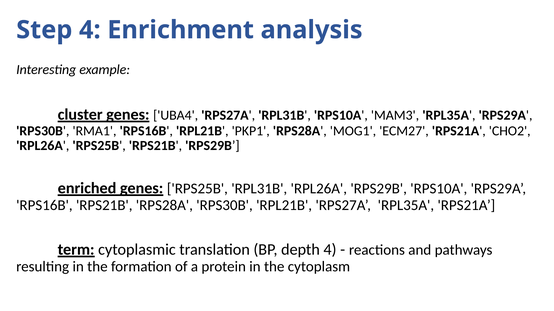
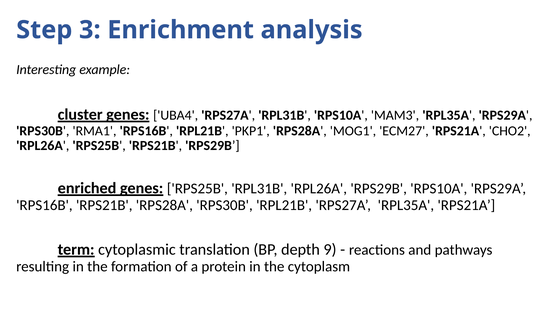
Step 4: 4 -> 3 (90, 30)
depth 4: 4 -> 9 (330, 250)
